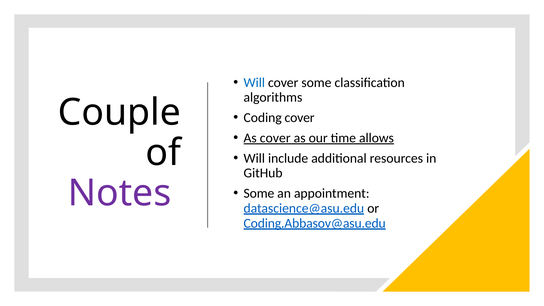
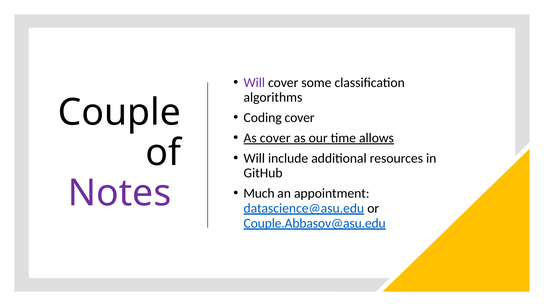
Will colour: blue -> purple (254, 83)
Some: Some -> Much (259, 193)
Coding.Abbasov@asu.edu: Coding.Abbasov@asu.edu -> Couple.Abbasov@asu.edu (315, 223)
